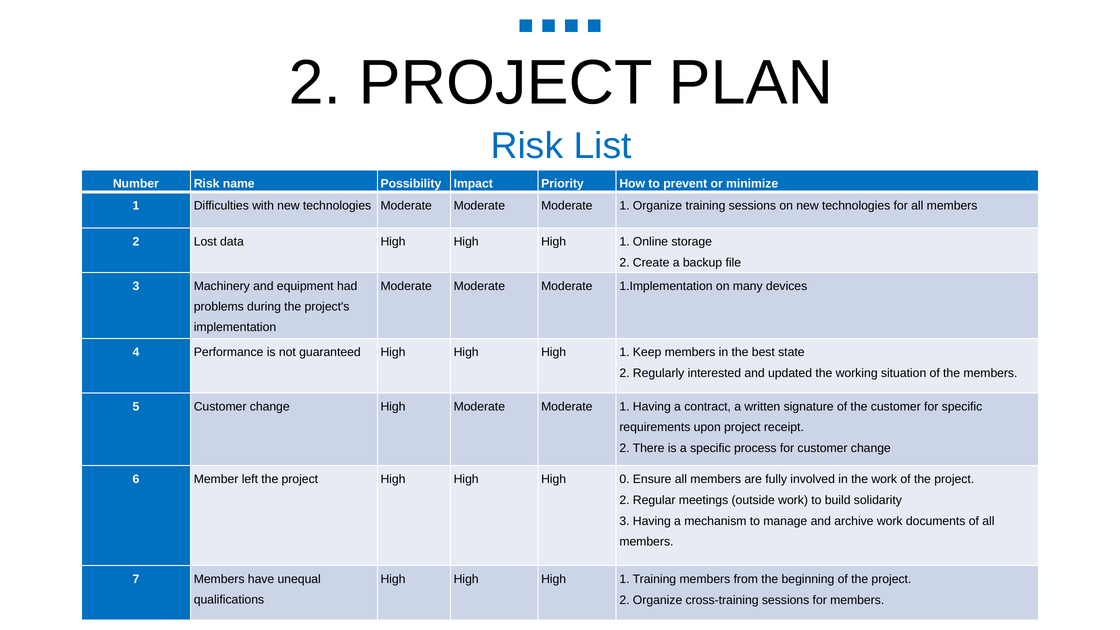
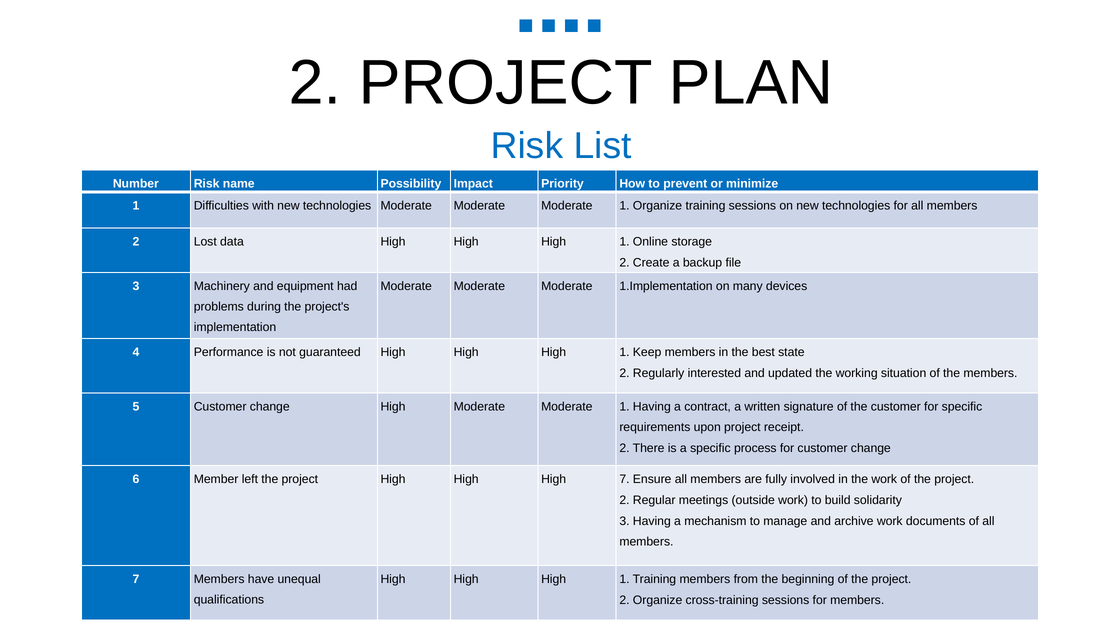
High 0: 0 -> 7 (625, 479)
